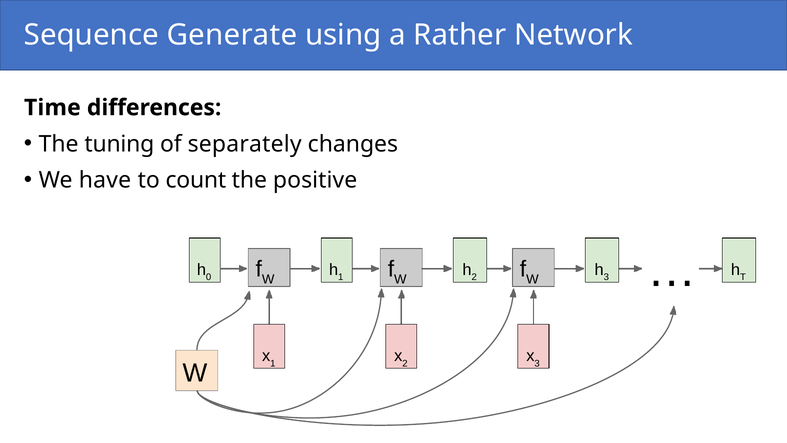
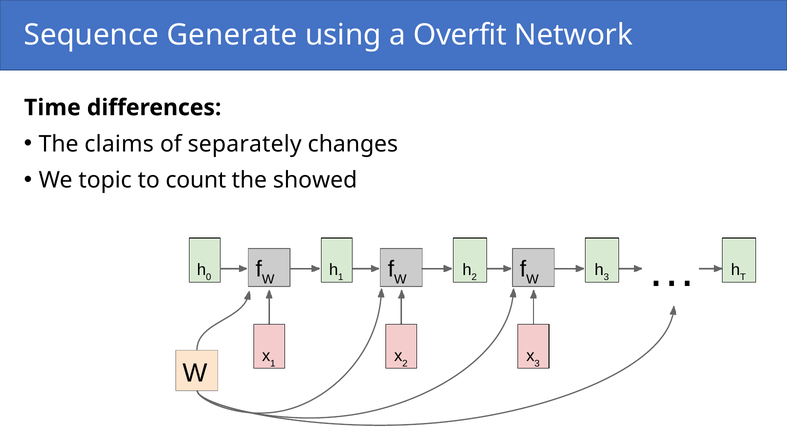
Rather: Rather -> Overfit (460, 35)
tuning: tuning -> claims (119, 144)
have: have -> topic (105, 180)
positive: positive -> showed (315, 180)
